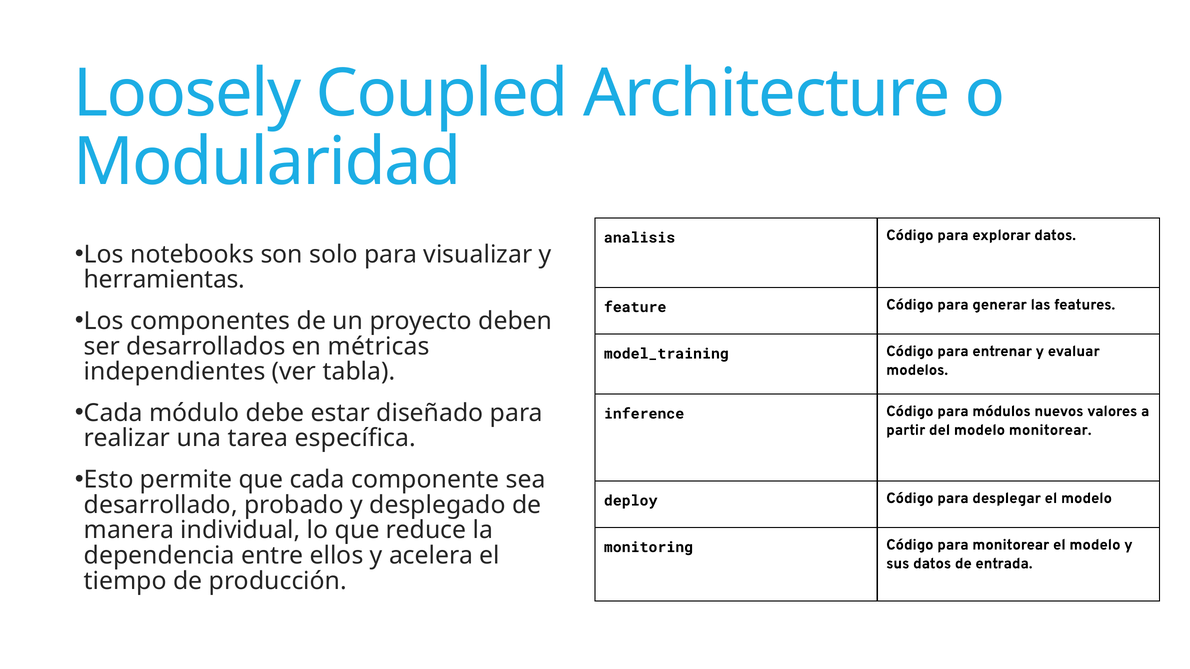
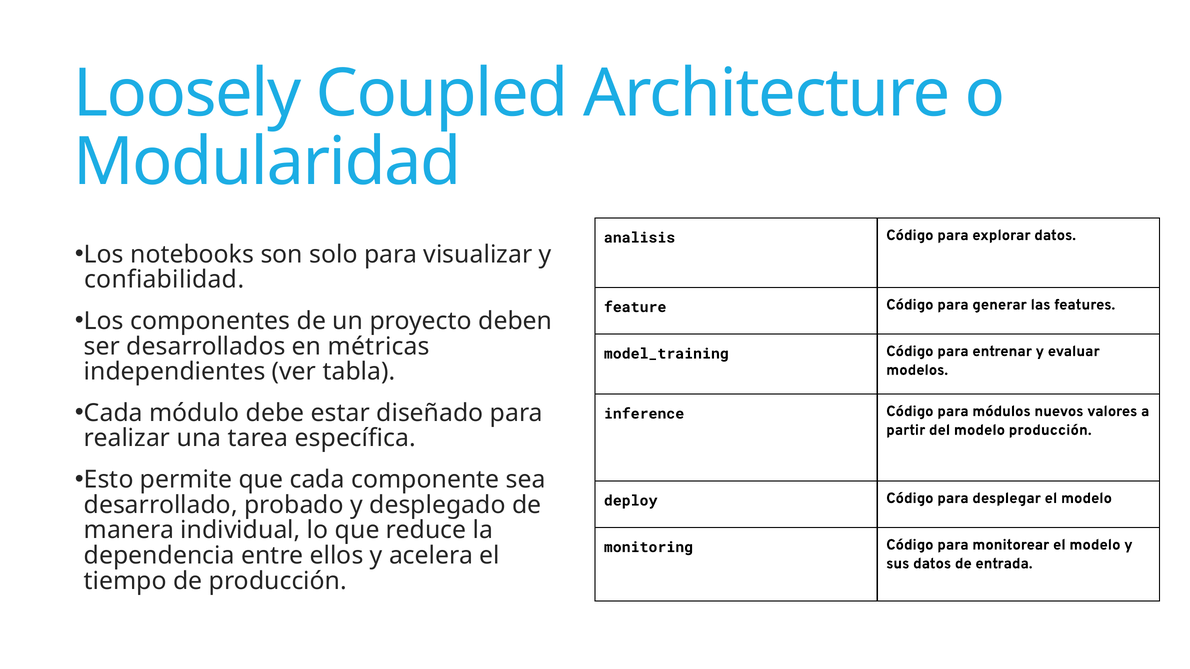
herramientas: herramientas -> confiabilidad (164, 280)
modelo monitorear: monitorear -> producción (1050, 430)
